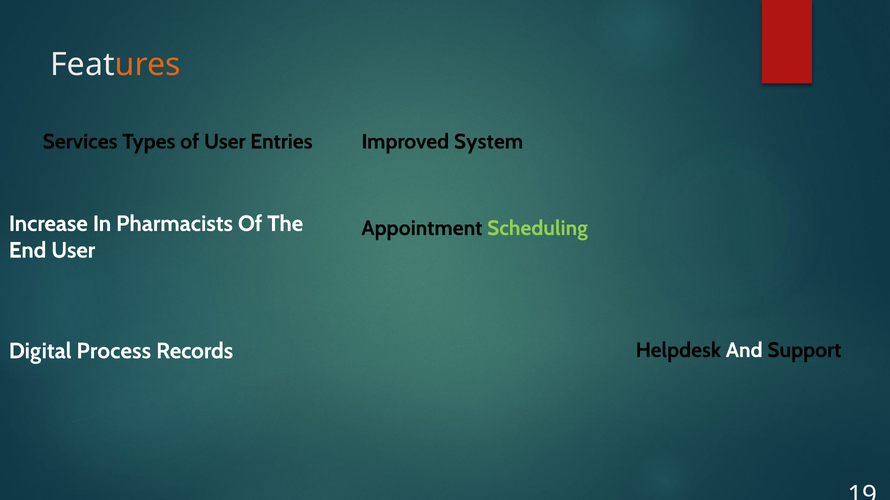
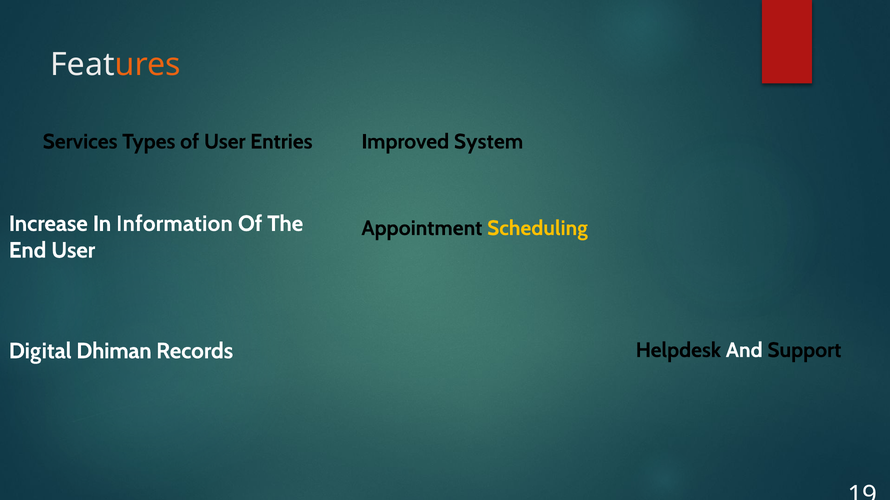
Pharmacists: Pharmacists -> Information (174, 224)
Scheduling colour: light green -> yellow (537, 228)
Process: Process -> Dhiman (114, 351)
